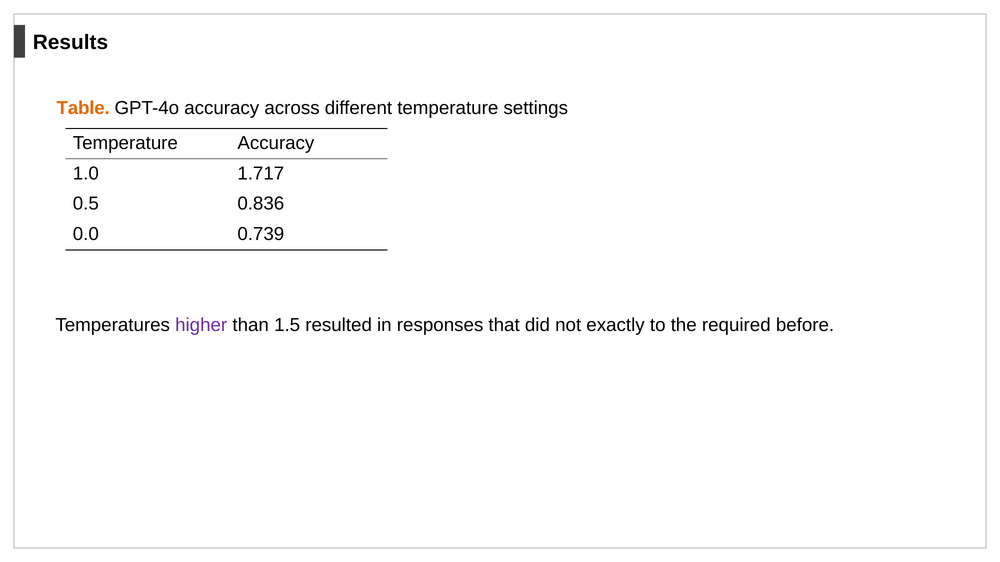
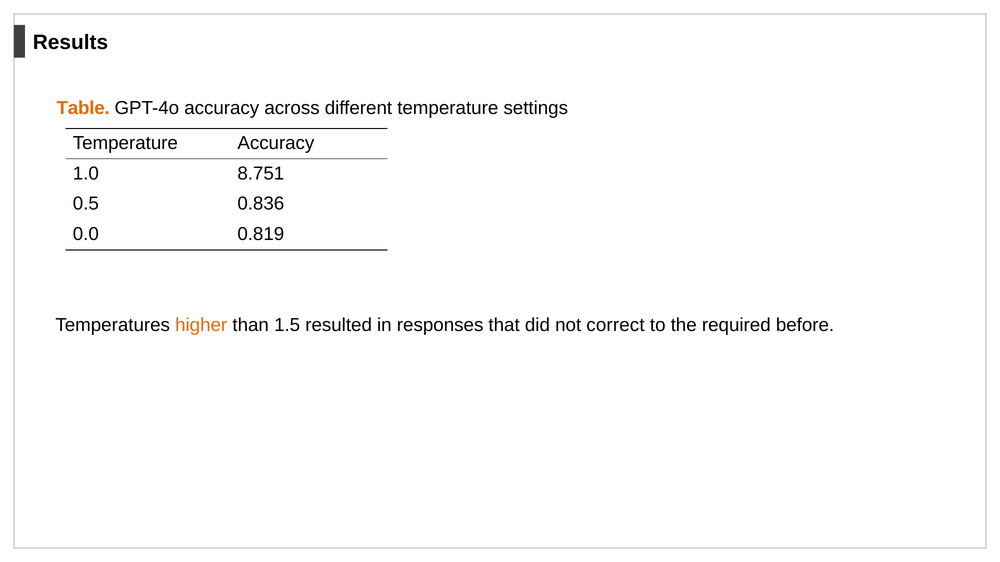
1.717: 1.717 -> 8.751 (261, 174)
0.739: 0.739 -> 0.819 (261, 234)
higher colour: purple -> orange (201, 325)
exactly: exactly -> correct (615, 325)
